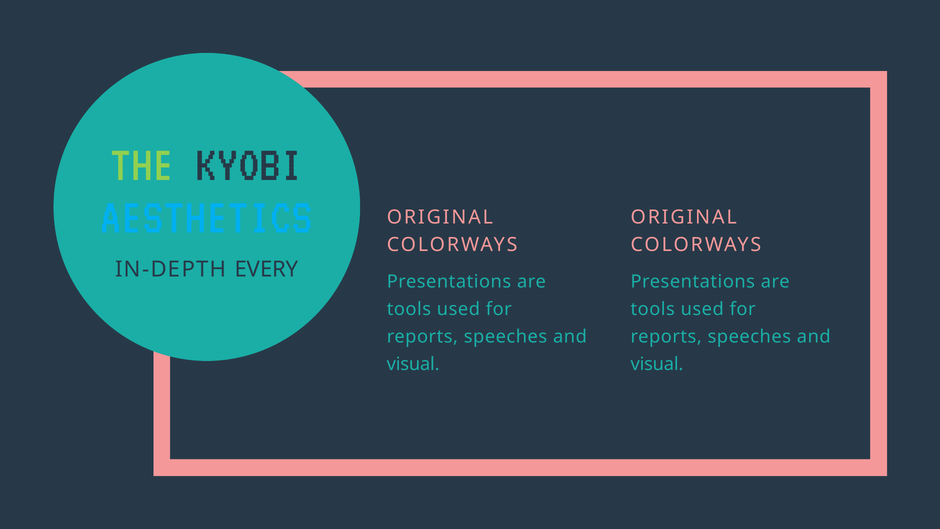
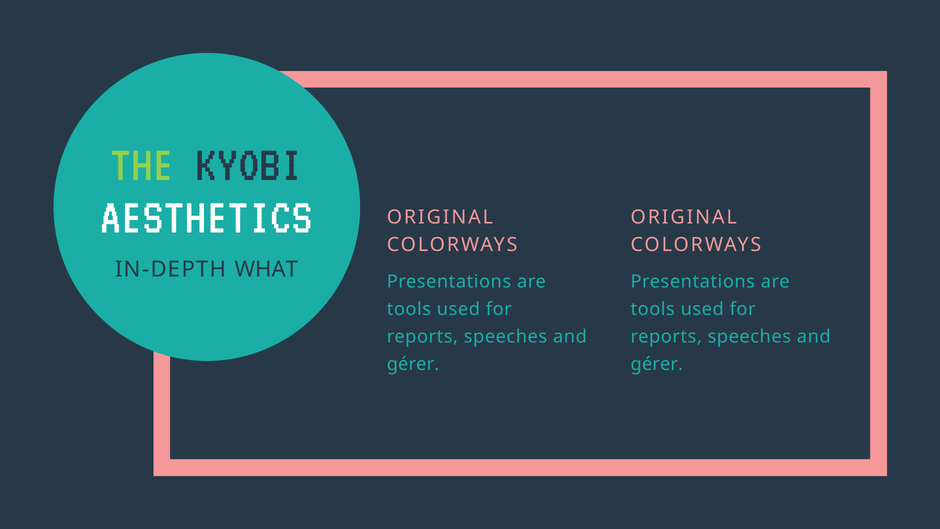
AESTHETICS colour: light blue -> white (206, 215)
EVERY: EVERY -> WHAT (267, 269)
visual: visual -> gérer (413, 364)
visual: visual -> gérer (657, 364)
